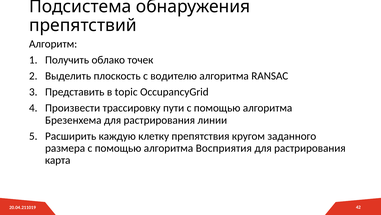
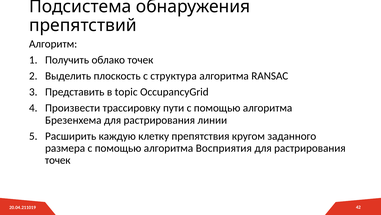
водителю: водителю -> структура (174, 76)
карта: карта -> точек (58, 160)
